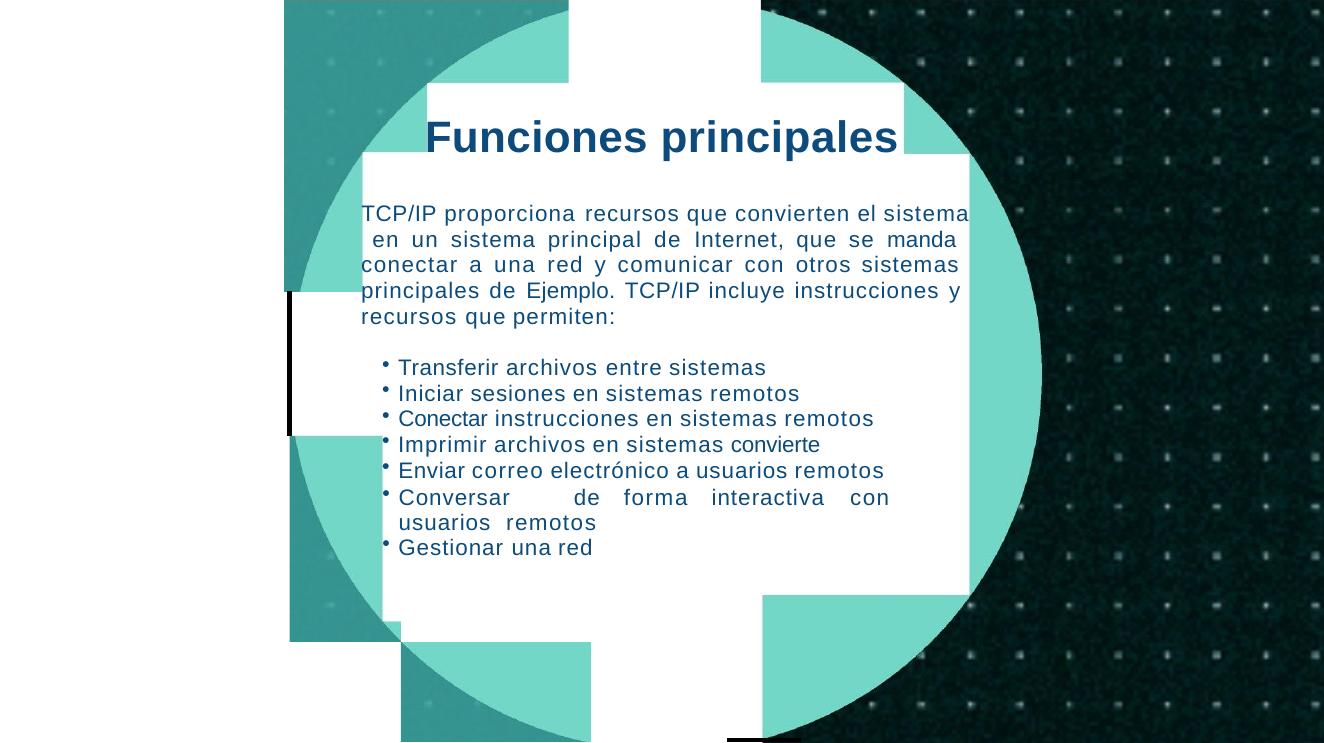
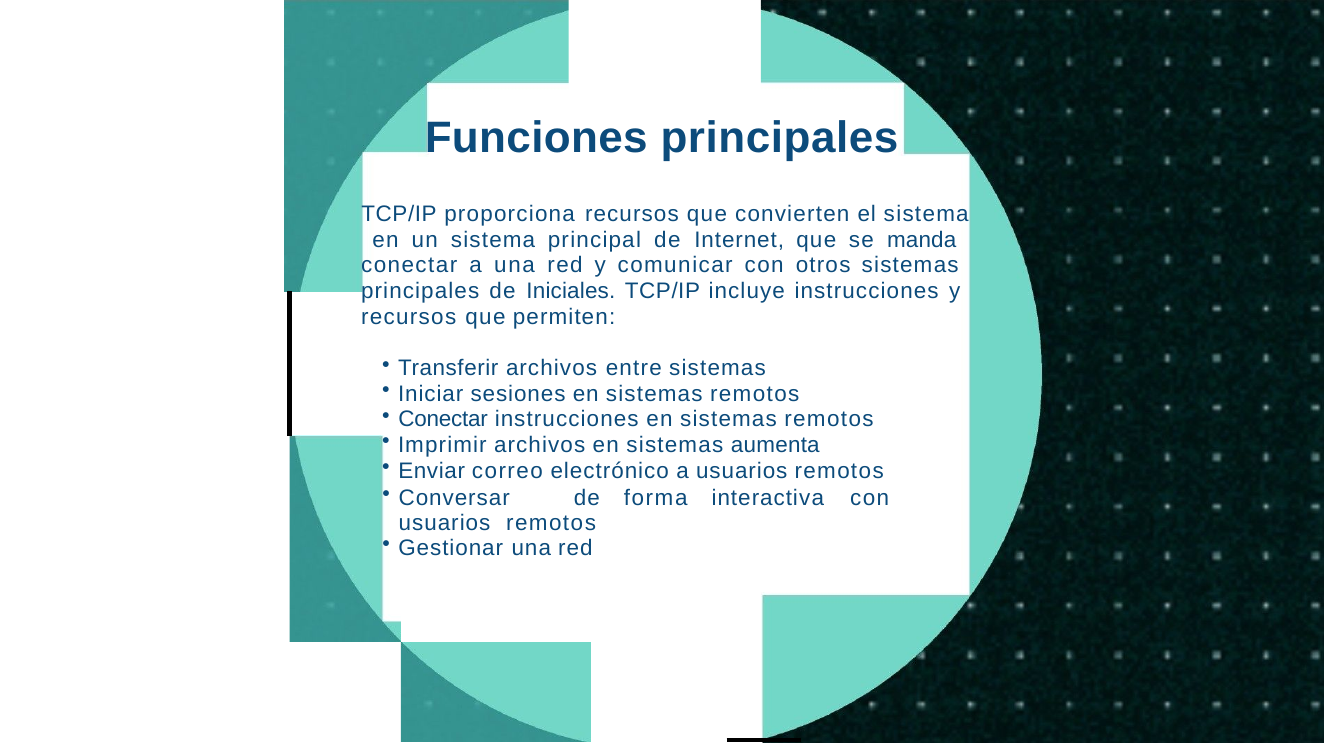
Ejemplo: Ejemplo -> Iniciales (571, 291)
convierte: convierte -> aumenta (775, 445)
